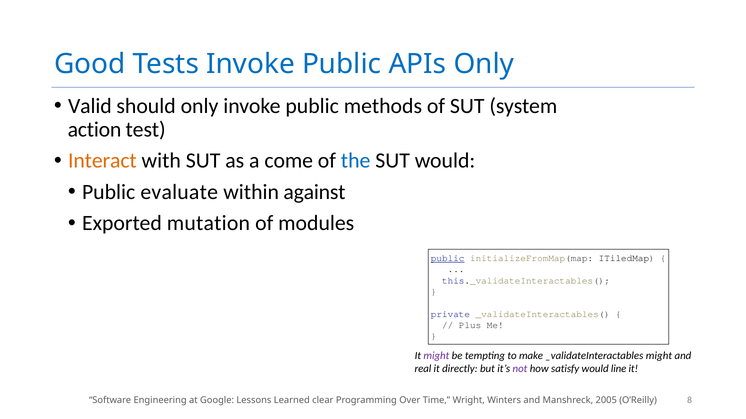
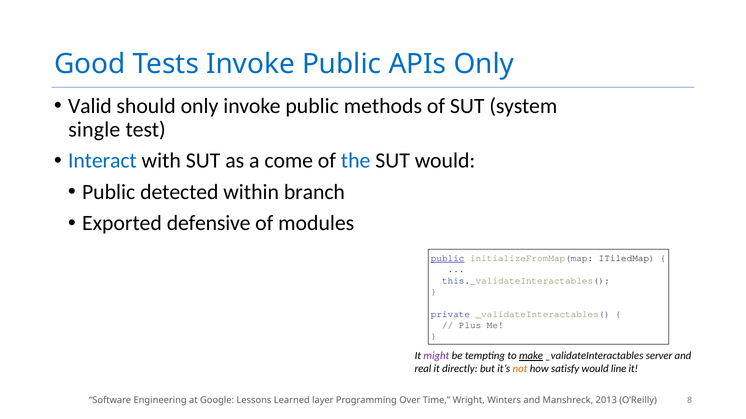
action: action -> single (94, 130)
Interact colour: orange -> blue (102, 161)
evaluate: evaluate -> detected (179, 192)
against: against -> branch (314, 192)
mutation: mutation -> defensive (209, 224)
make underline: none -> present (531, 356)
_validateInteractables might: might -> server (659, 356)
not colour: purple -> orange (520, 369)
clear: clear -> layer (323, 401)
2005: 2005 -> 2013 (606, 401)
